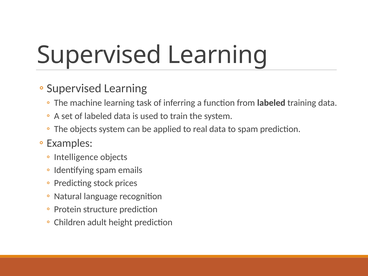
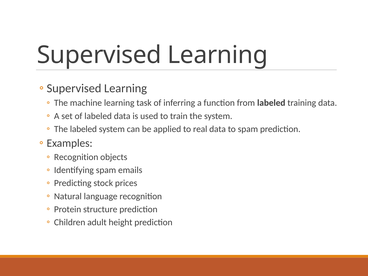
The objects: objects -> labeled (83, 129)
Intelligence: Intelligence -> Recognition (76, 157)
